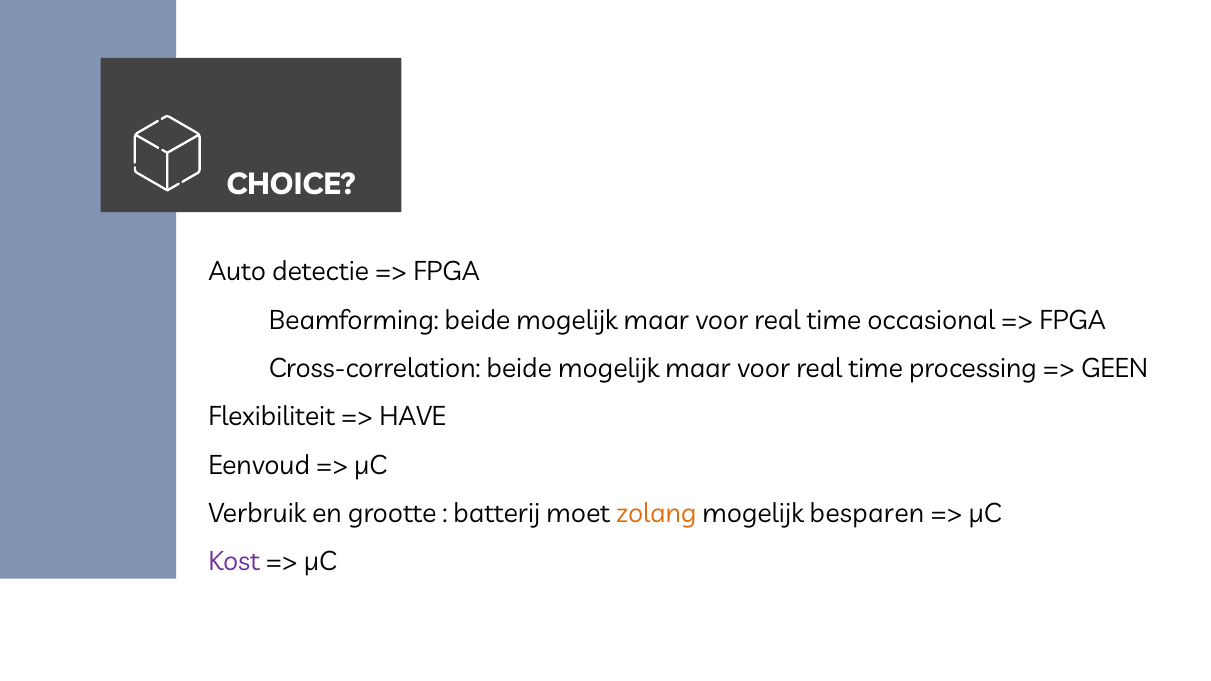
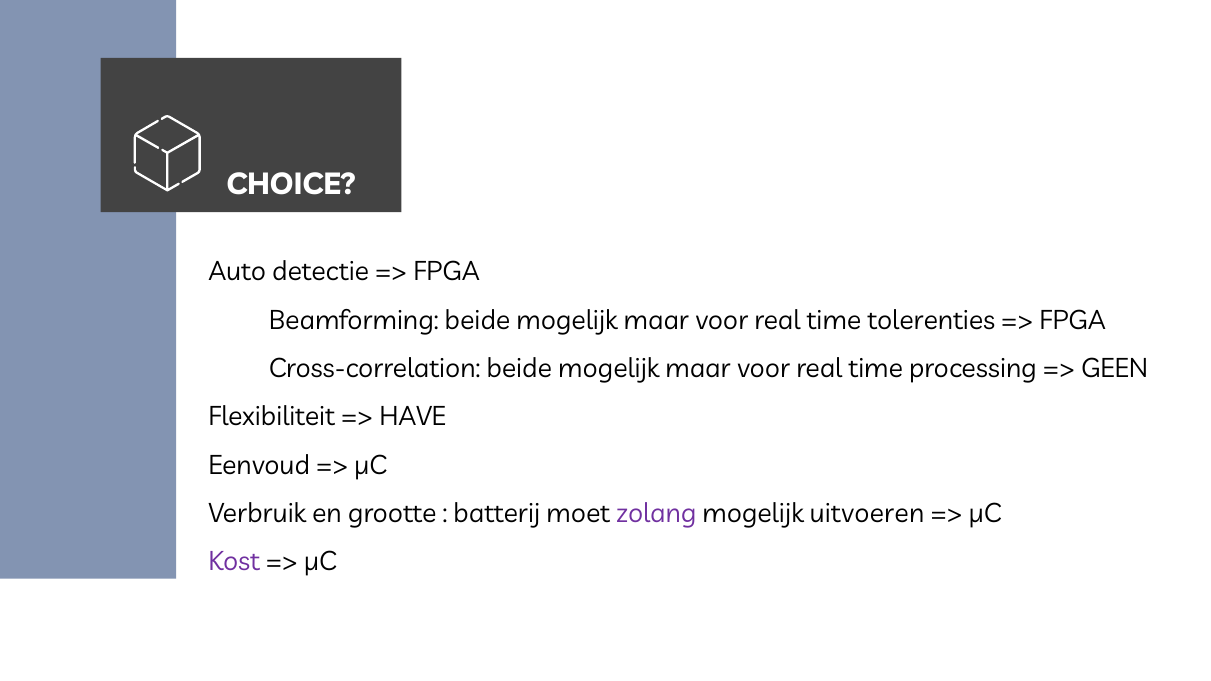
occasional: occasional -> tolerenties (931, 320)
zolang colour: orange -> purple (656, 514)
besparen: besparen -> uitvoeren (867, 514)
